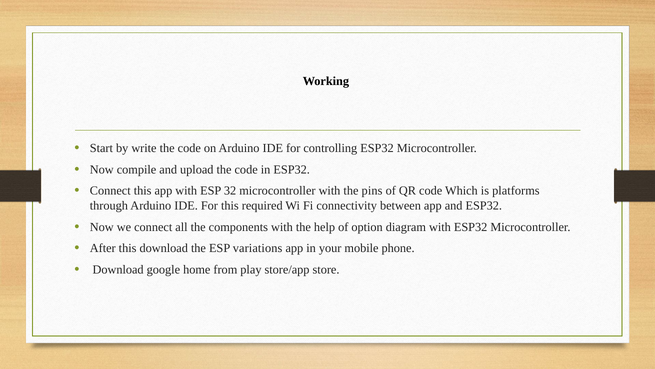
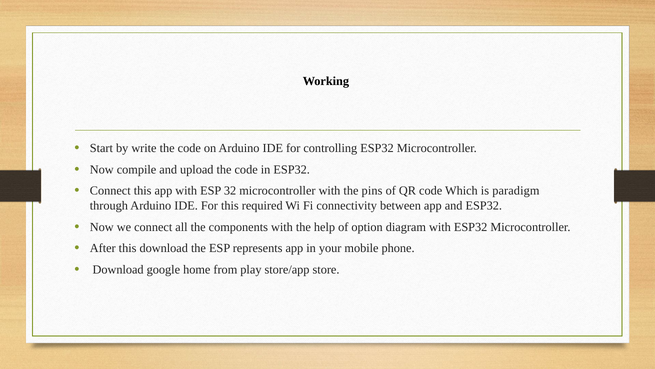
platforms: platforms -> paradigm (516, 191)
variations: variations -> represents (258, 248)
